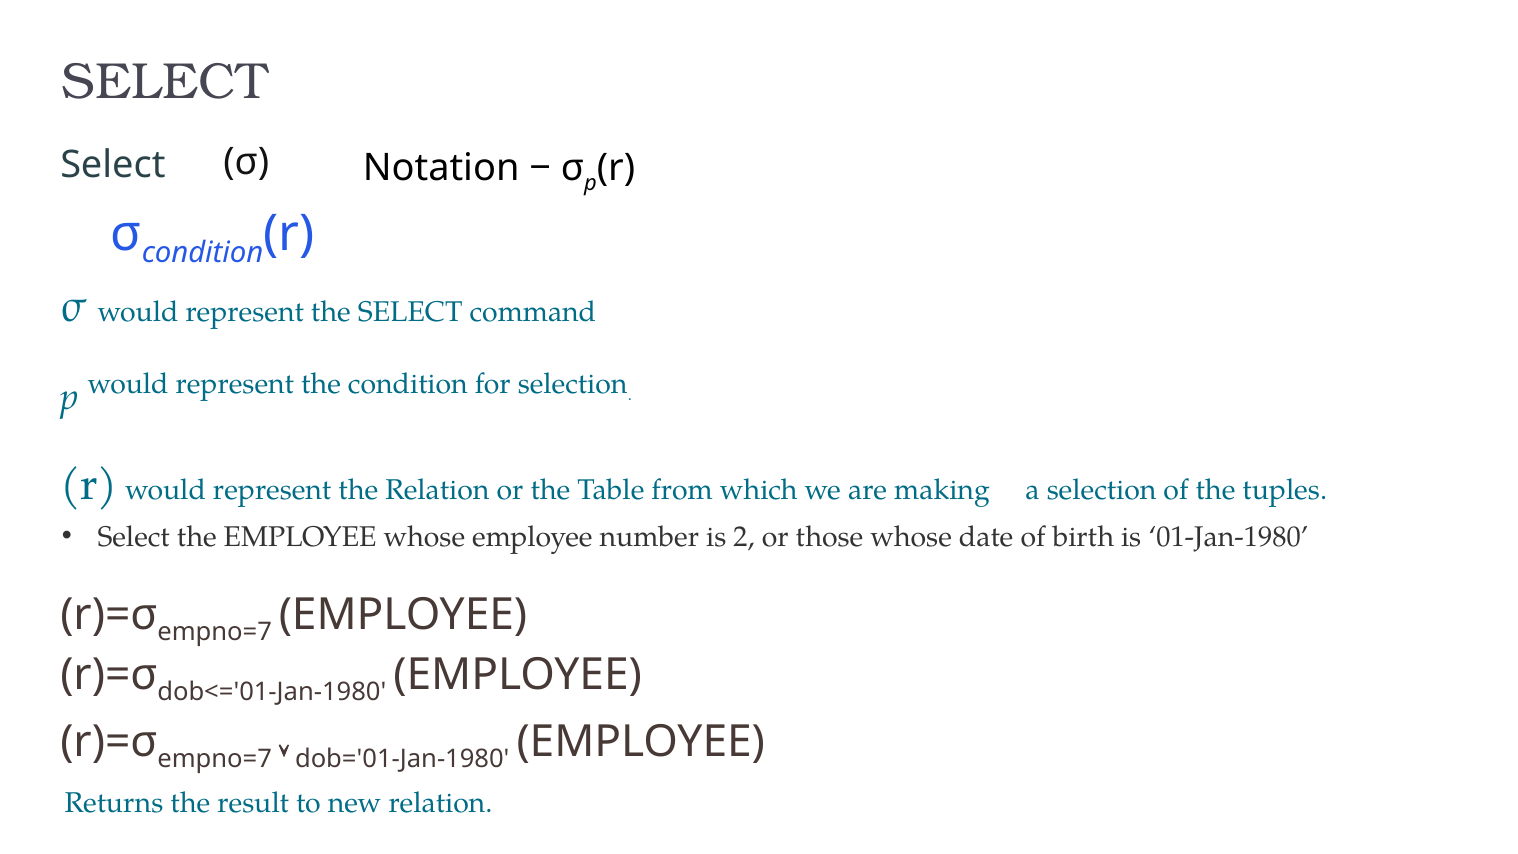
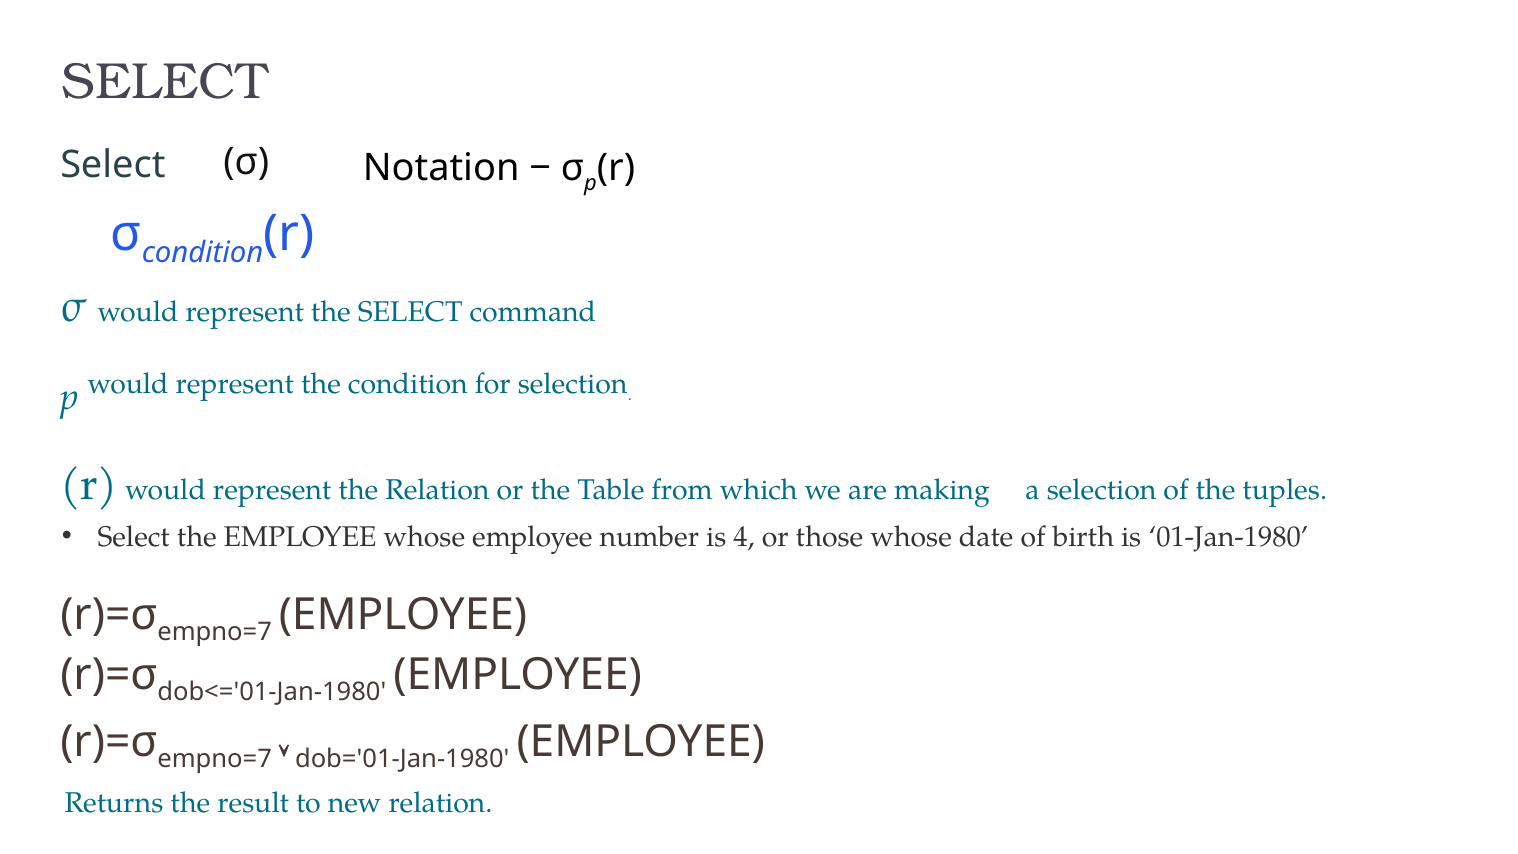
2: 2 -> 4 (744, 537)
